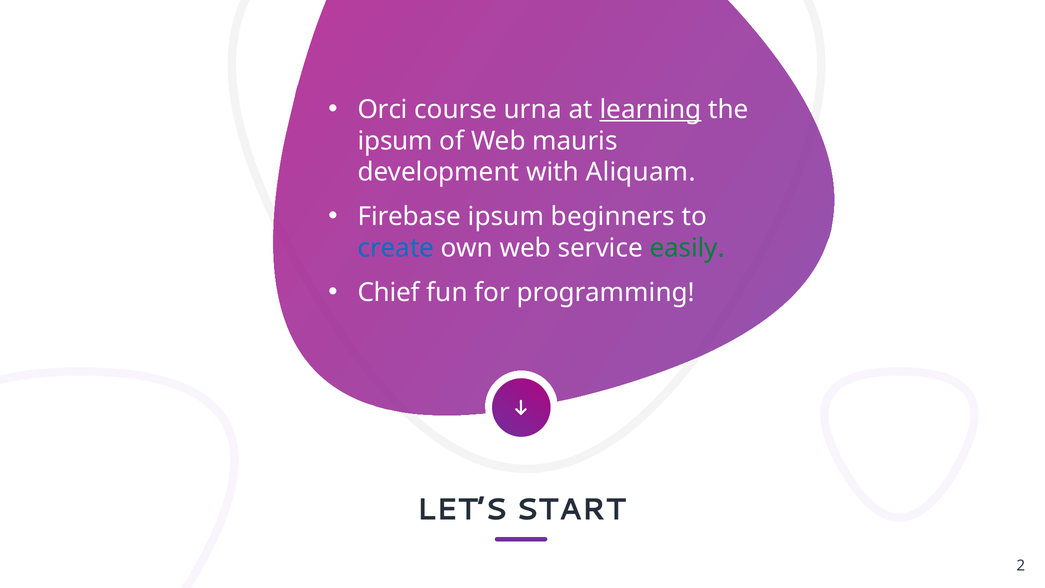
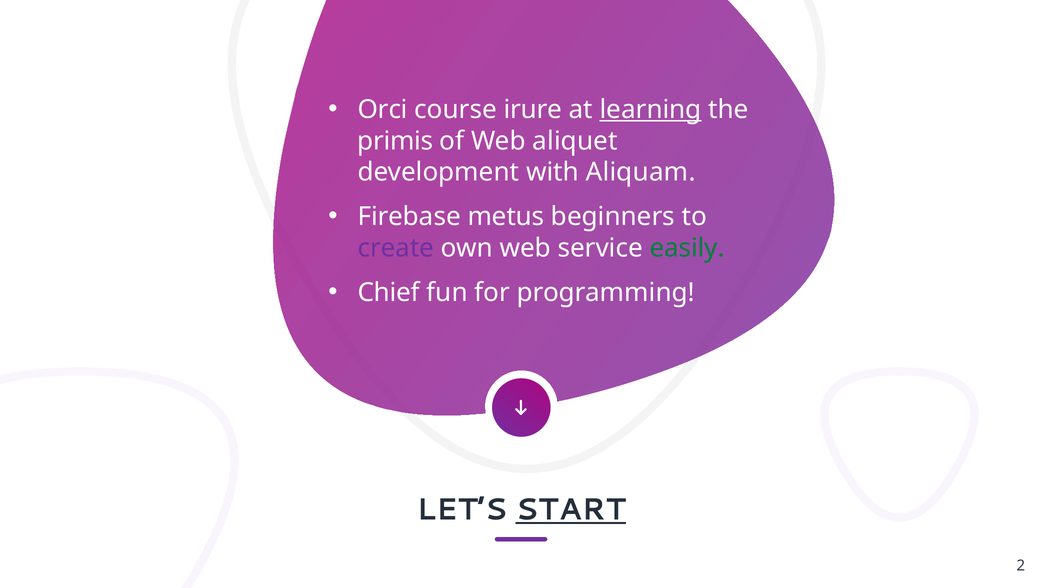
urna: urna -> irure (533, 109)
ipsum: ipsum -> primis (395, 141)
mauris: mauris -> aliquet (575, 141)
Firebase ipsum: ipsum -> metus (506, 217)
create colour: blue -> purple (396, 248)
START underline: none -> present (571, 510)
